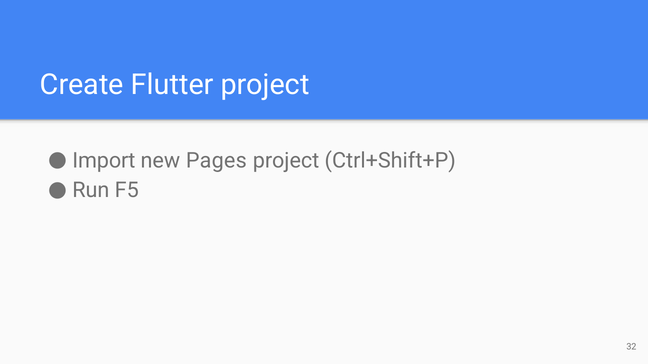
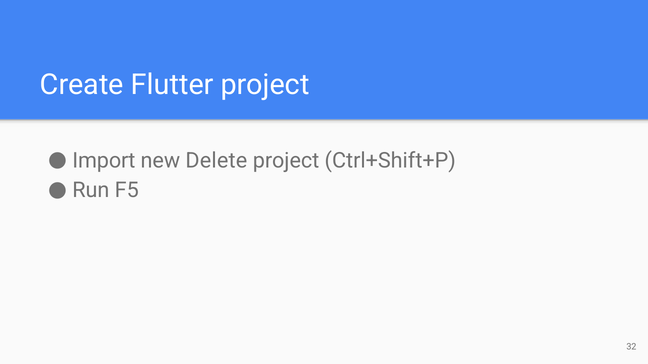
Pages: Pages -> Delete (216, 161)
